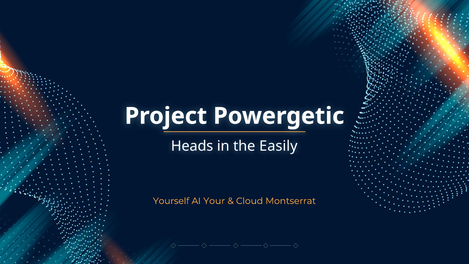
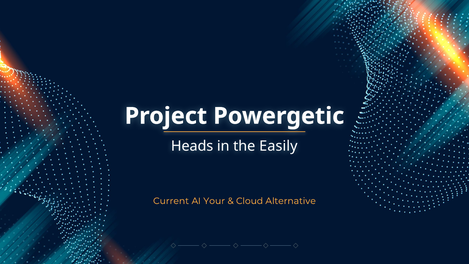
Yourself: Yourself -> Current (171, 201)
Montserrat: Montserrat -> Alternative (291, 201)
